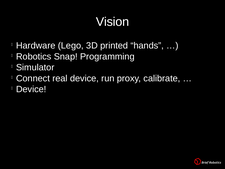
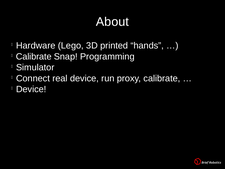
Vision: Vision -> About (112, 22)
Robotics: Robotics -> Calibrate (34, 56)
